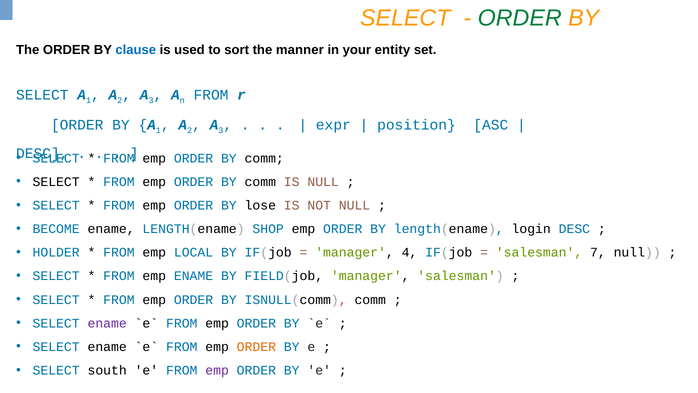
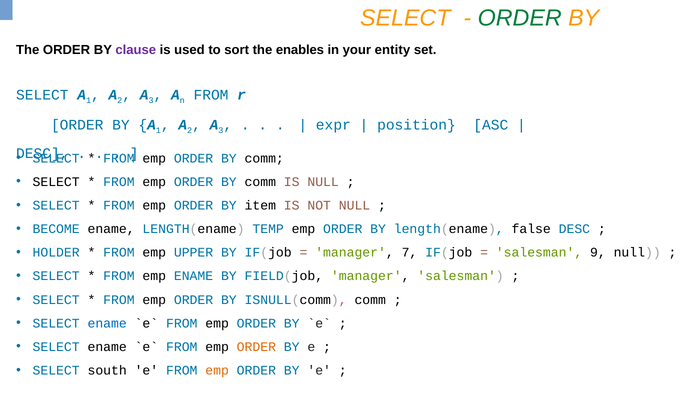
clause colour: blue -> purple (136, 50)
manner: manner -> enables (300, 50)
lose: lose -> item (260, 205)
SHOP: SHOP -> TEMP (268, 229)
login: login -> false (531, 229)
LOCAL: LOCAL -> UPPER (194, 252)
4: 4 -> 7 (409, 252)
7: 7 -> 9 (598, 252)
ename colour: purple -> blue (107, 323)
emp colour: purple -> orange (217, 370)
